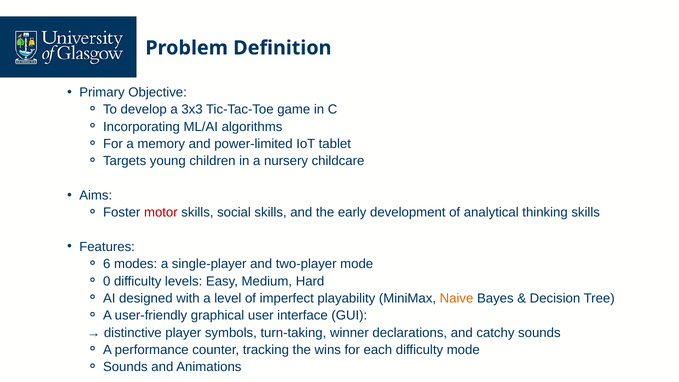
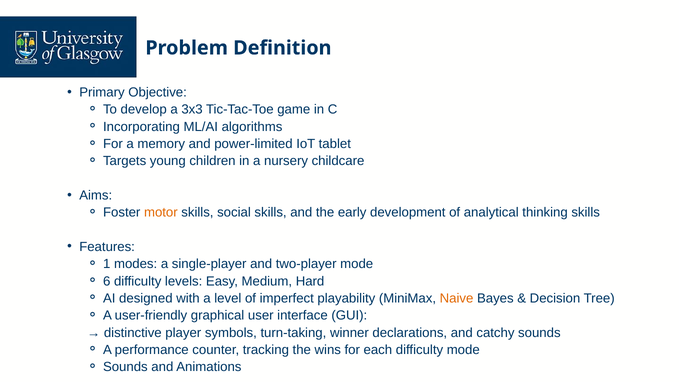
motor colour: red -> orange (161, 212)
6: 6 -> 1 (107, 264)
0: 0 -> 6 (107, 281)
